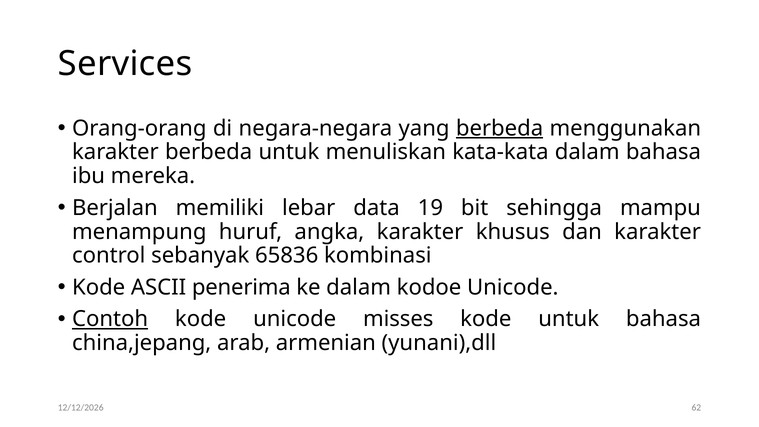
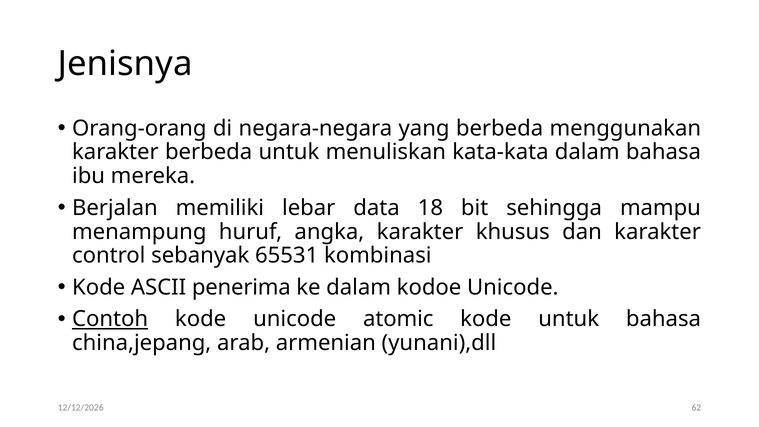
Services: Services -> Jenisnya (125, 64)
berbeda underline: present -> none (500, 128)
19: 19 -> 18 (430, 208)
65836: 65836 -> 65531 (287, 256)
misses: misses -> atomic (398, 319)
